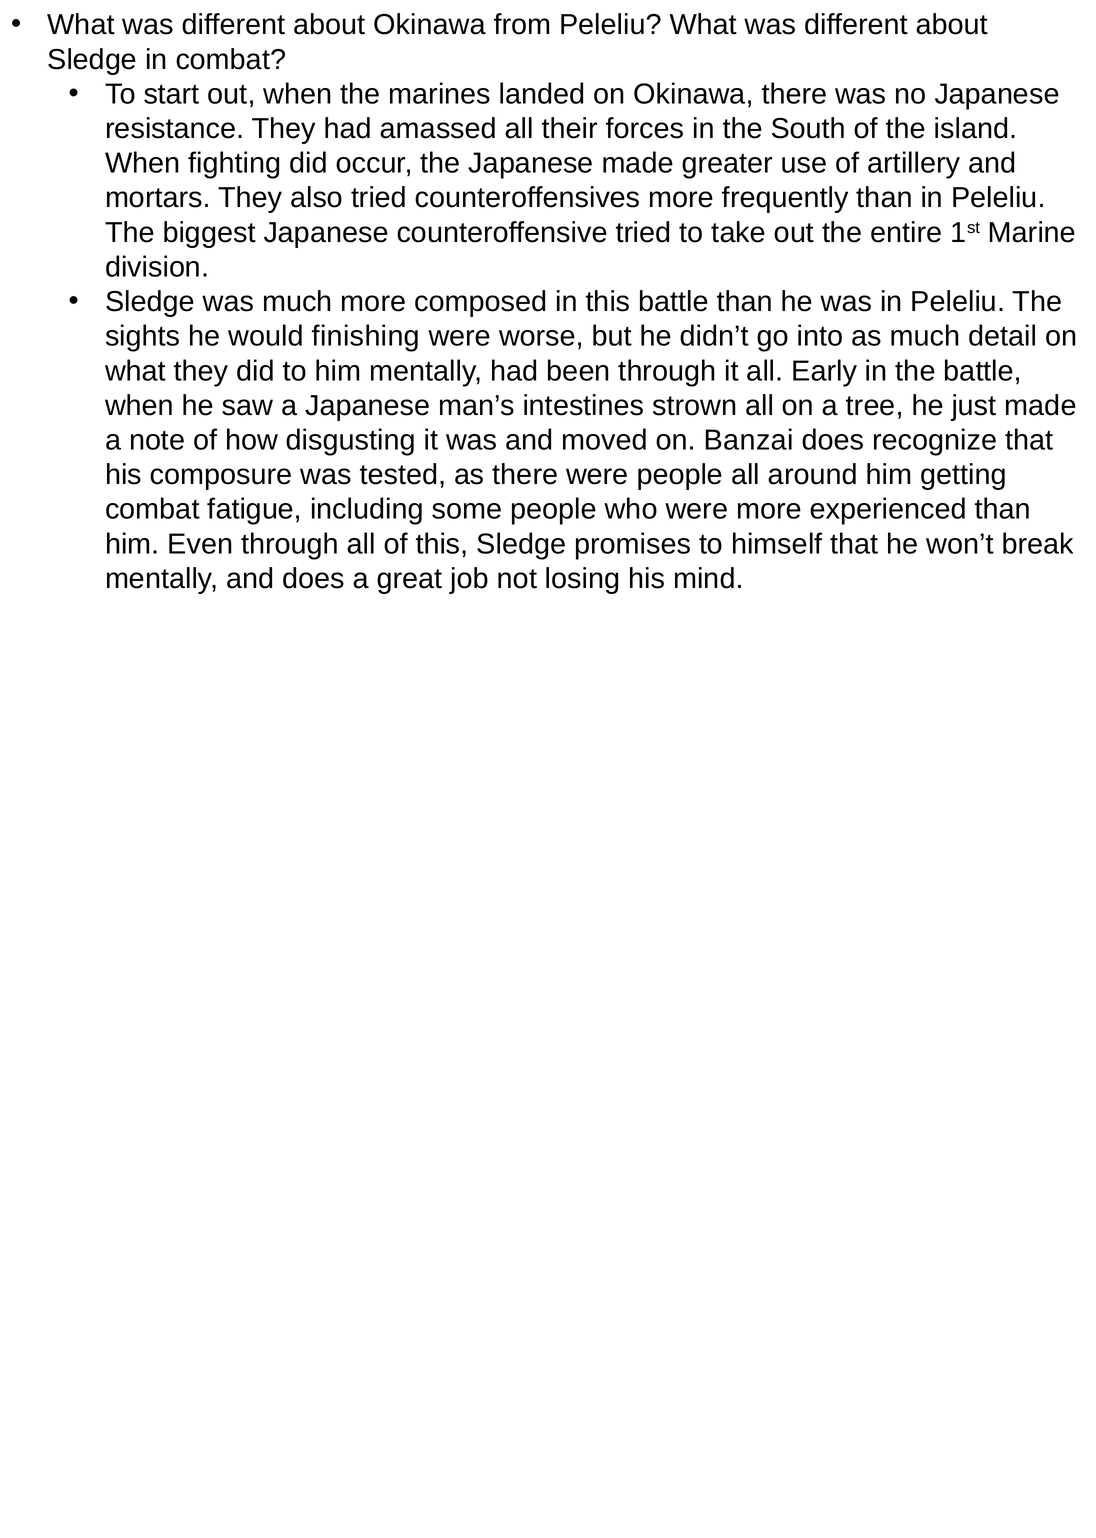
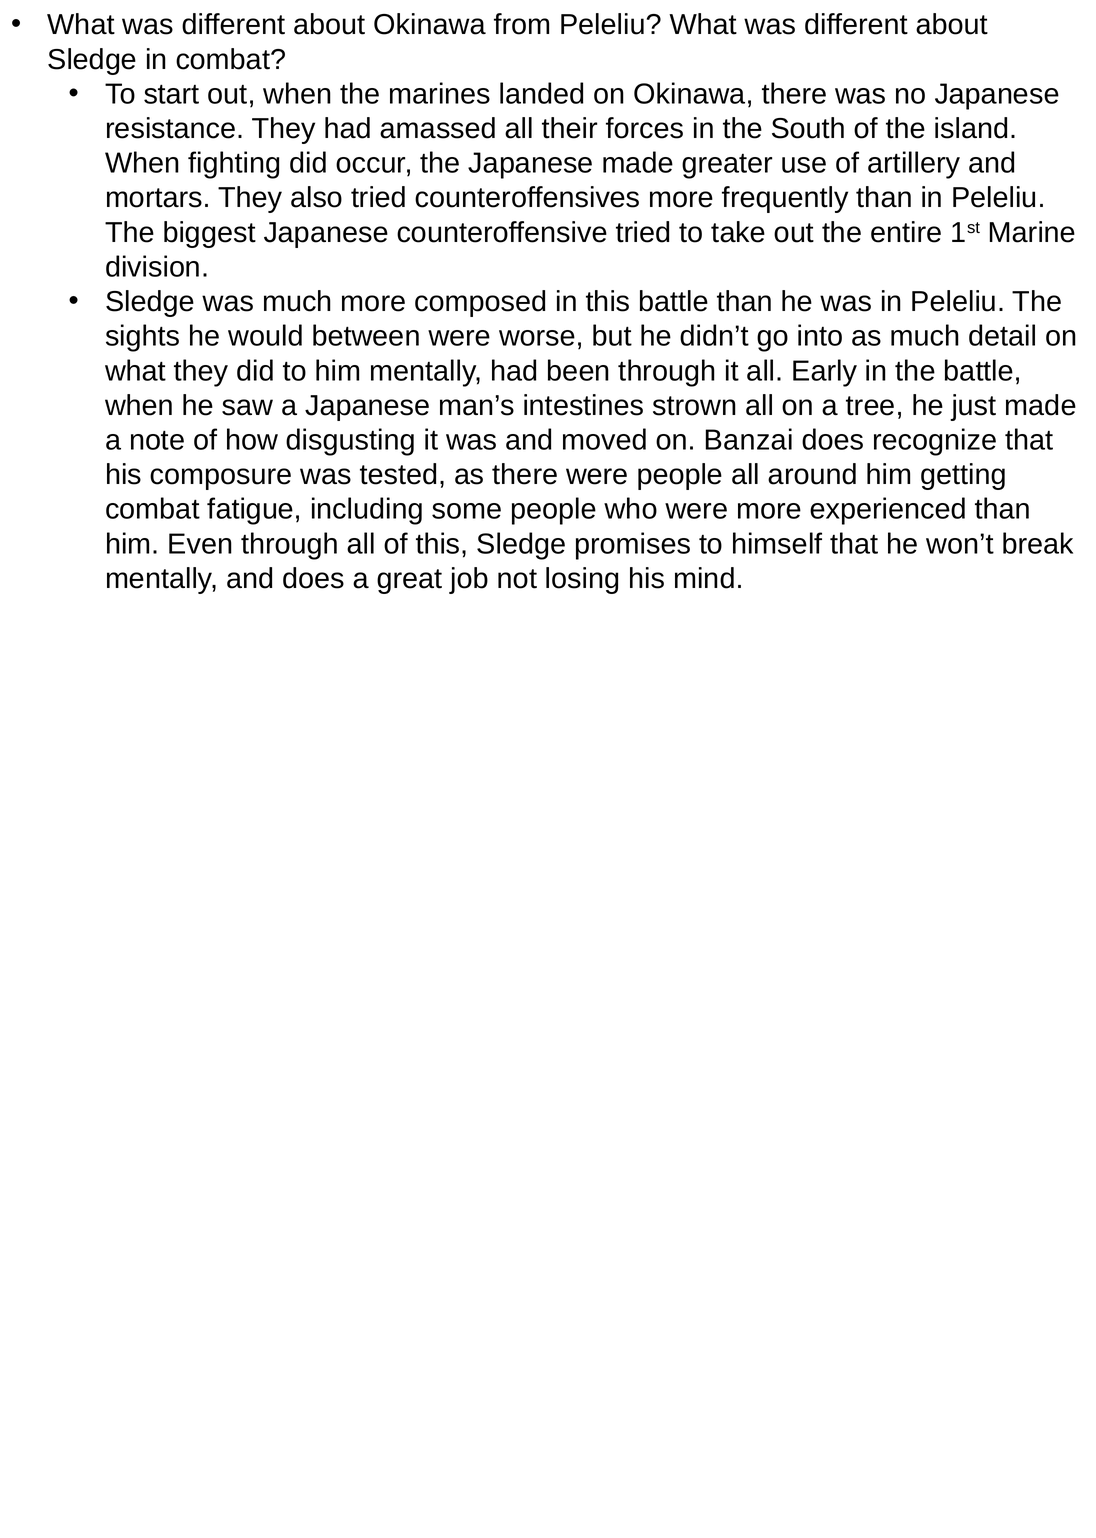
finishing: finishing -> between (366, 336)
